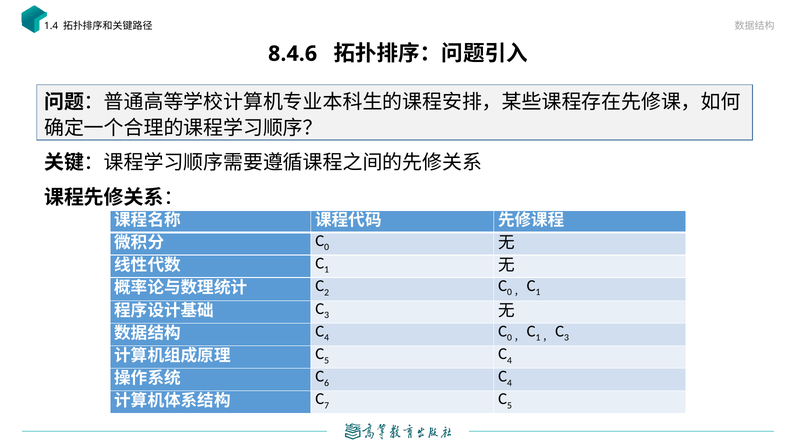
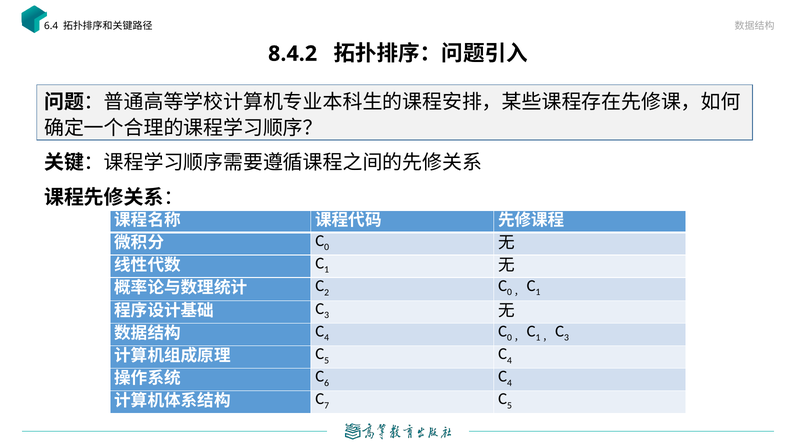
1.4: 1.4 -> 6.4 (51, 26)
8.4.6: 8.4.6 -> 8.4.2 (293, 54)
